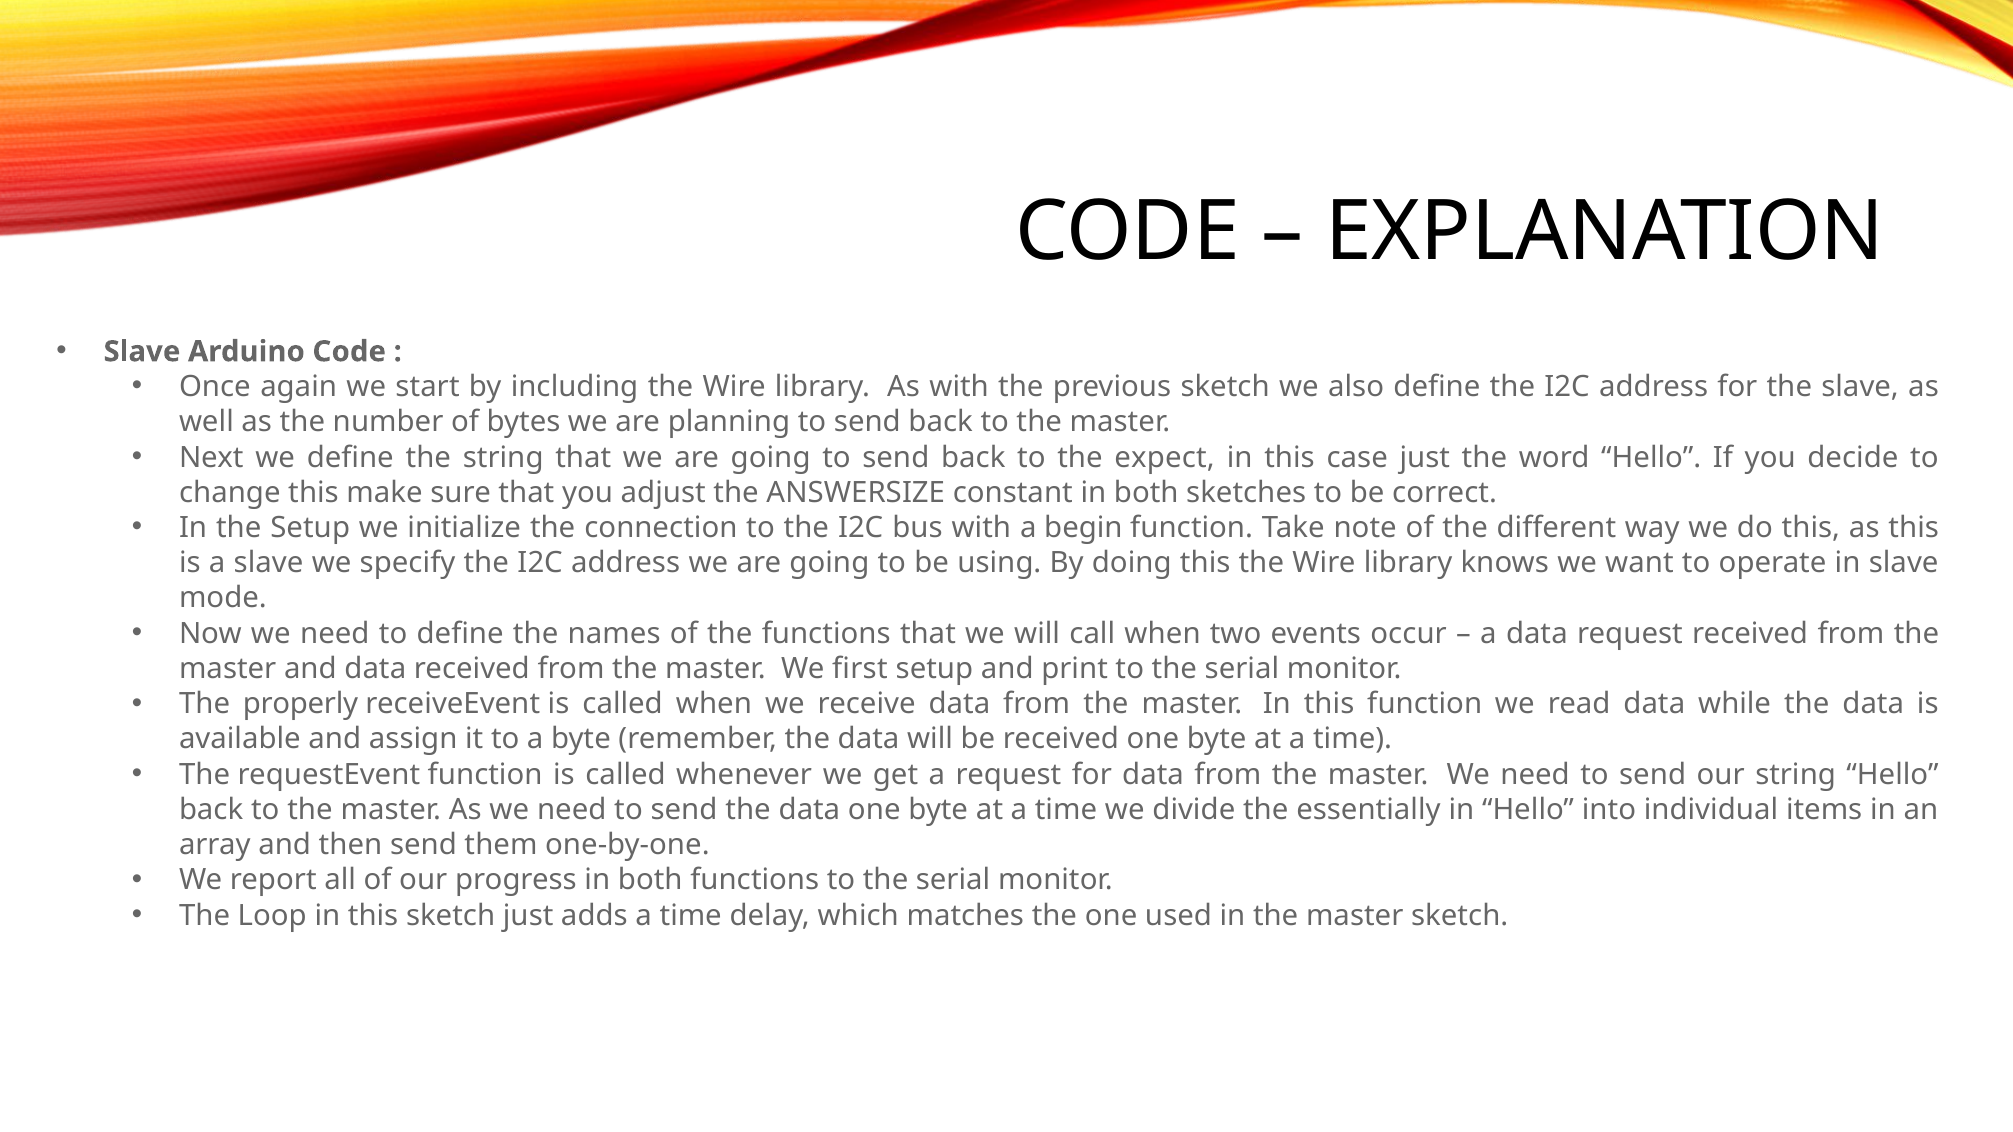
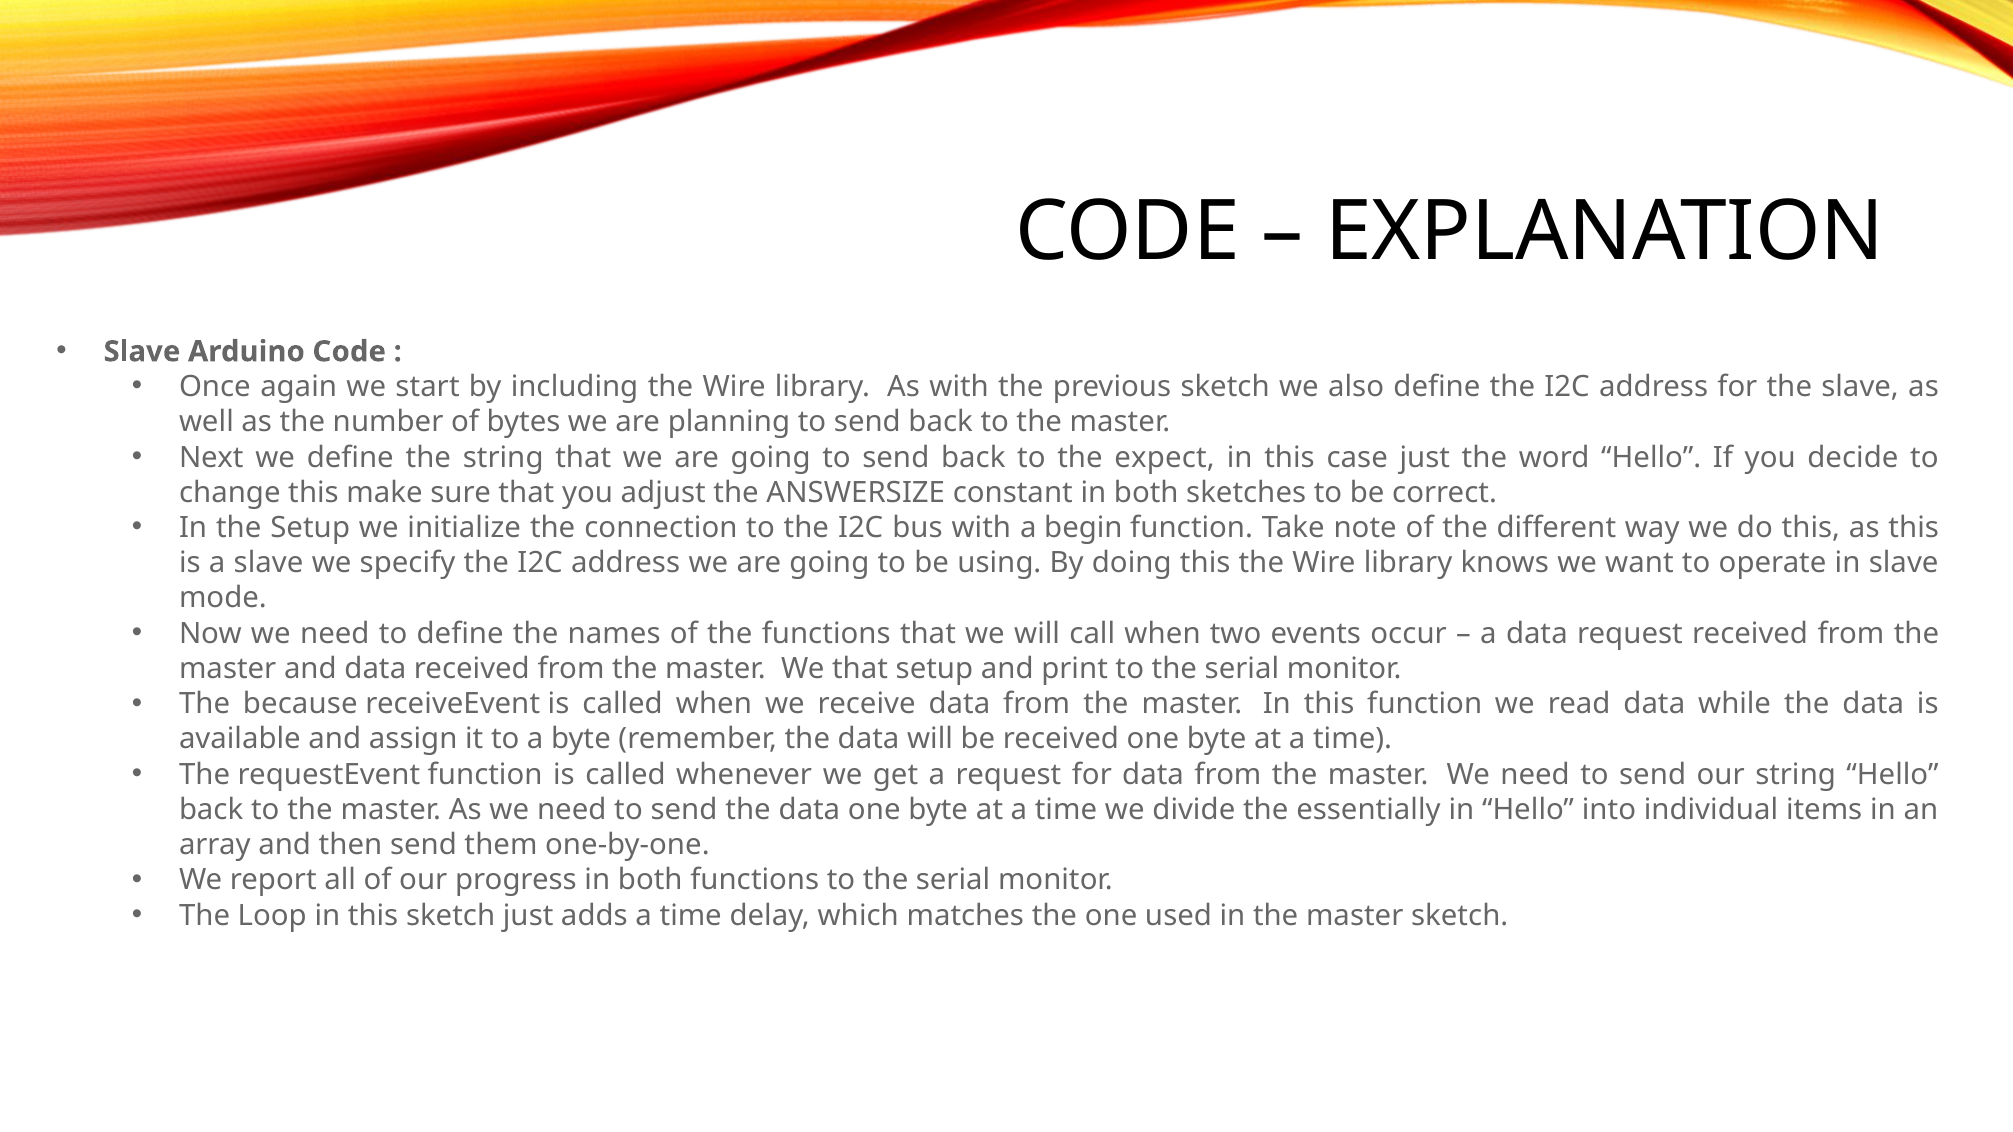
We first: first -> that (860, 669)
properly: properly -> because (300, 704)
